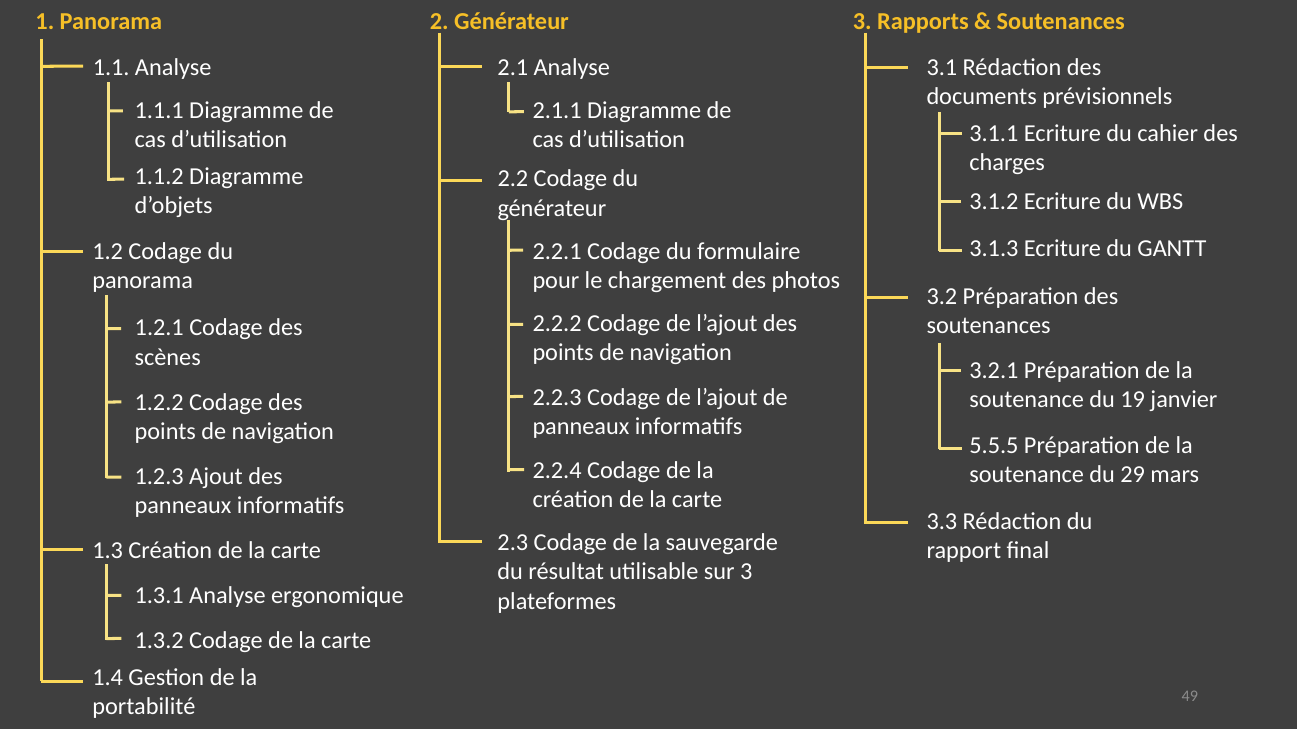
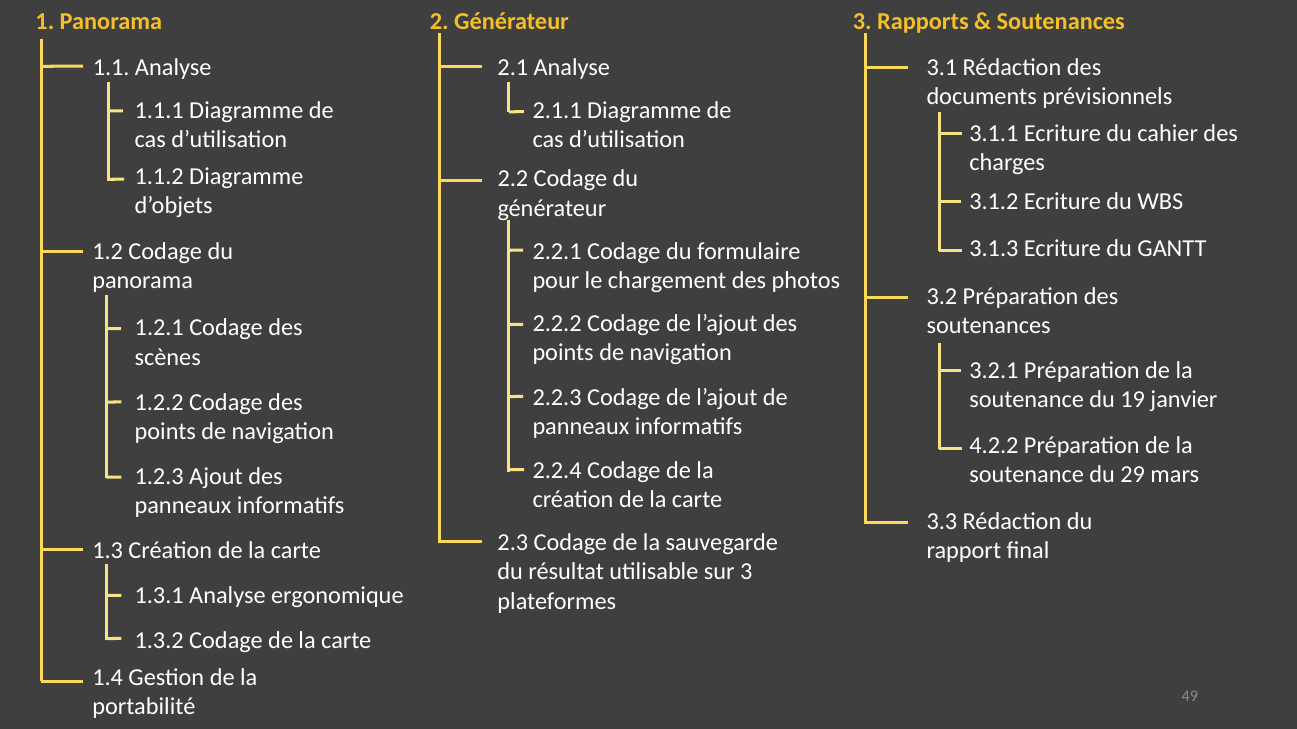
5.5.5: 5.5.5 -> 4.2.2 (994, 446)
